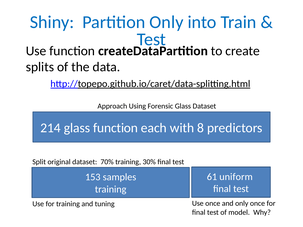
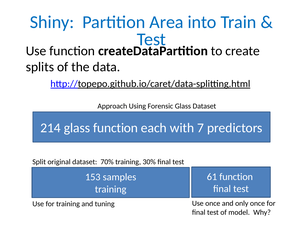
Partition Only: Only -> Area (166, 22)
8: 8 -> 7 (201, 128)
61 uniform: uniform -> function (236, 177)
